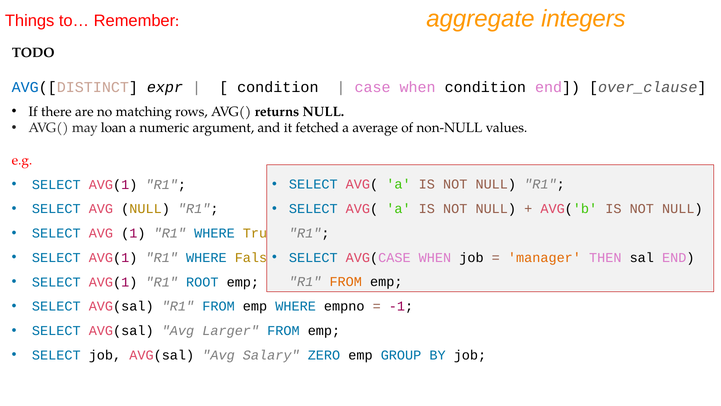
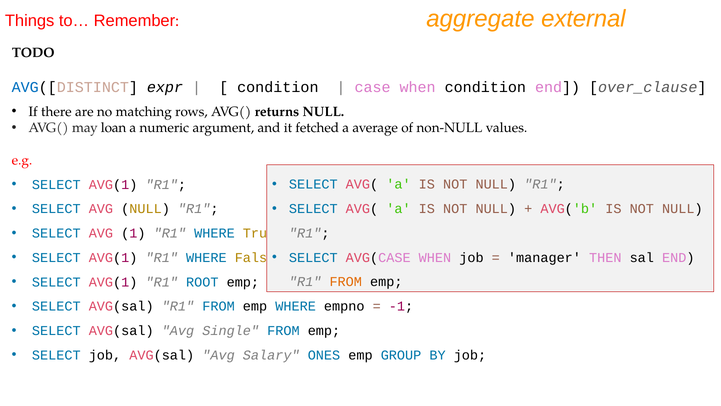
integers: integers -> external (583, 19)
manager colour: orange -> black (544, 257)
Larger: Larger -> Single (231, 330)
ZERO: ZERO -> ONES (324, 355)
